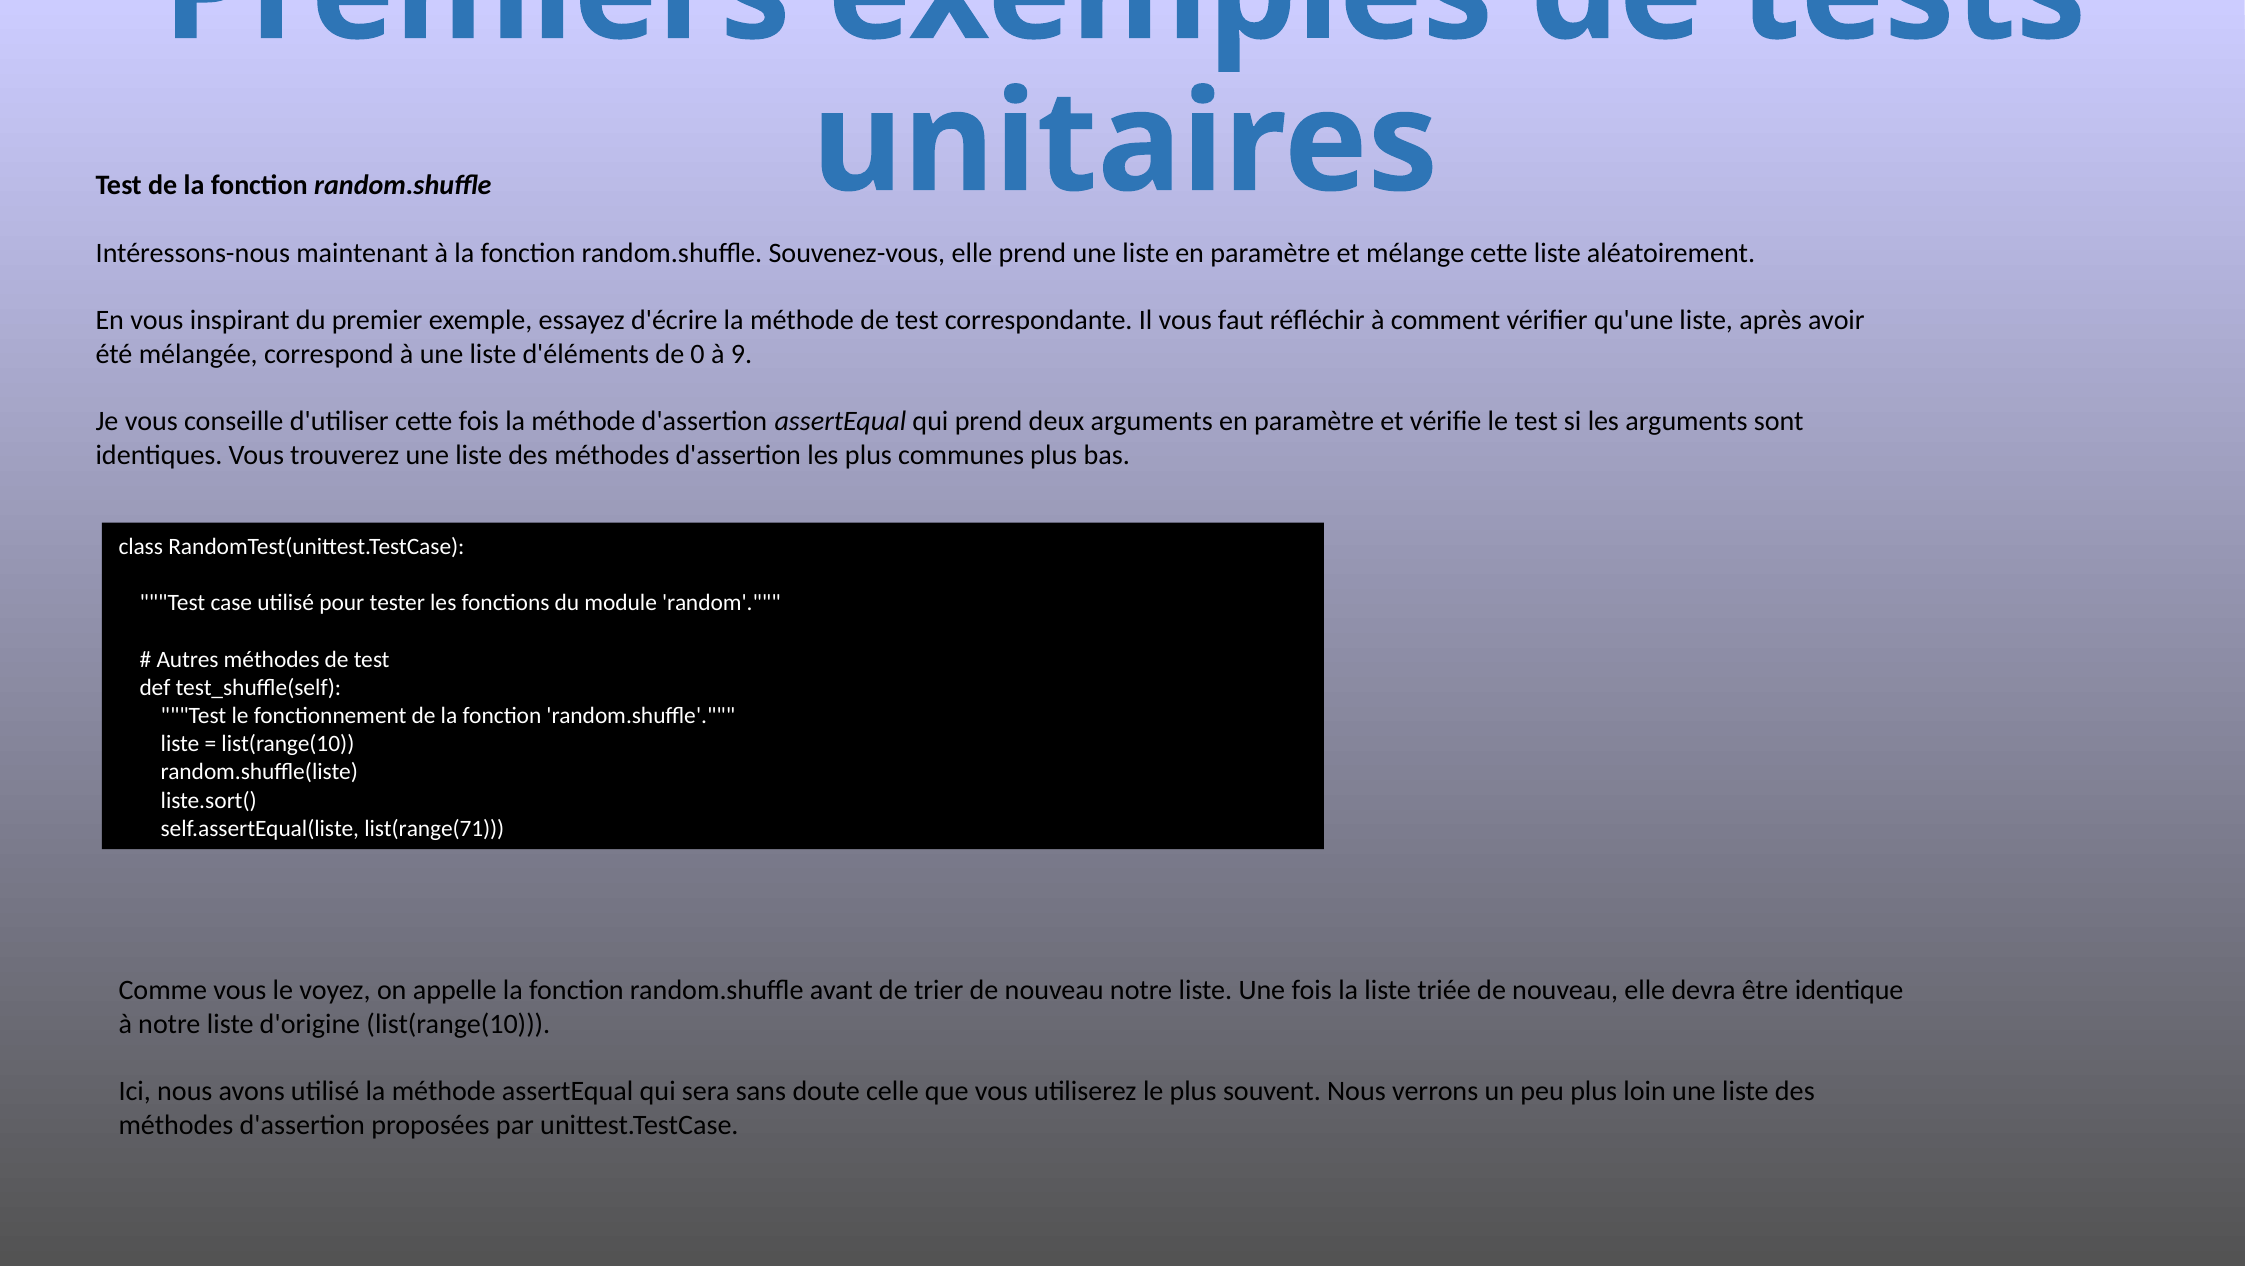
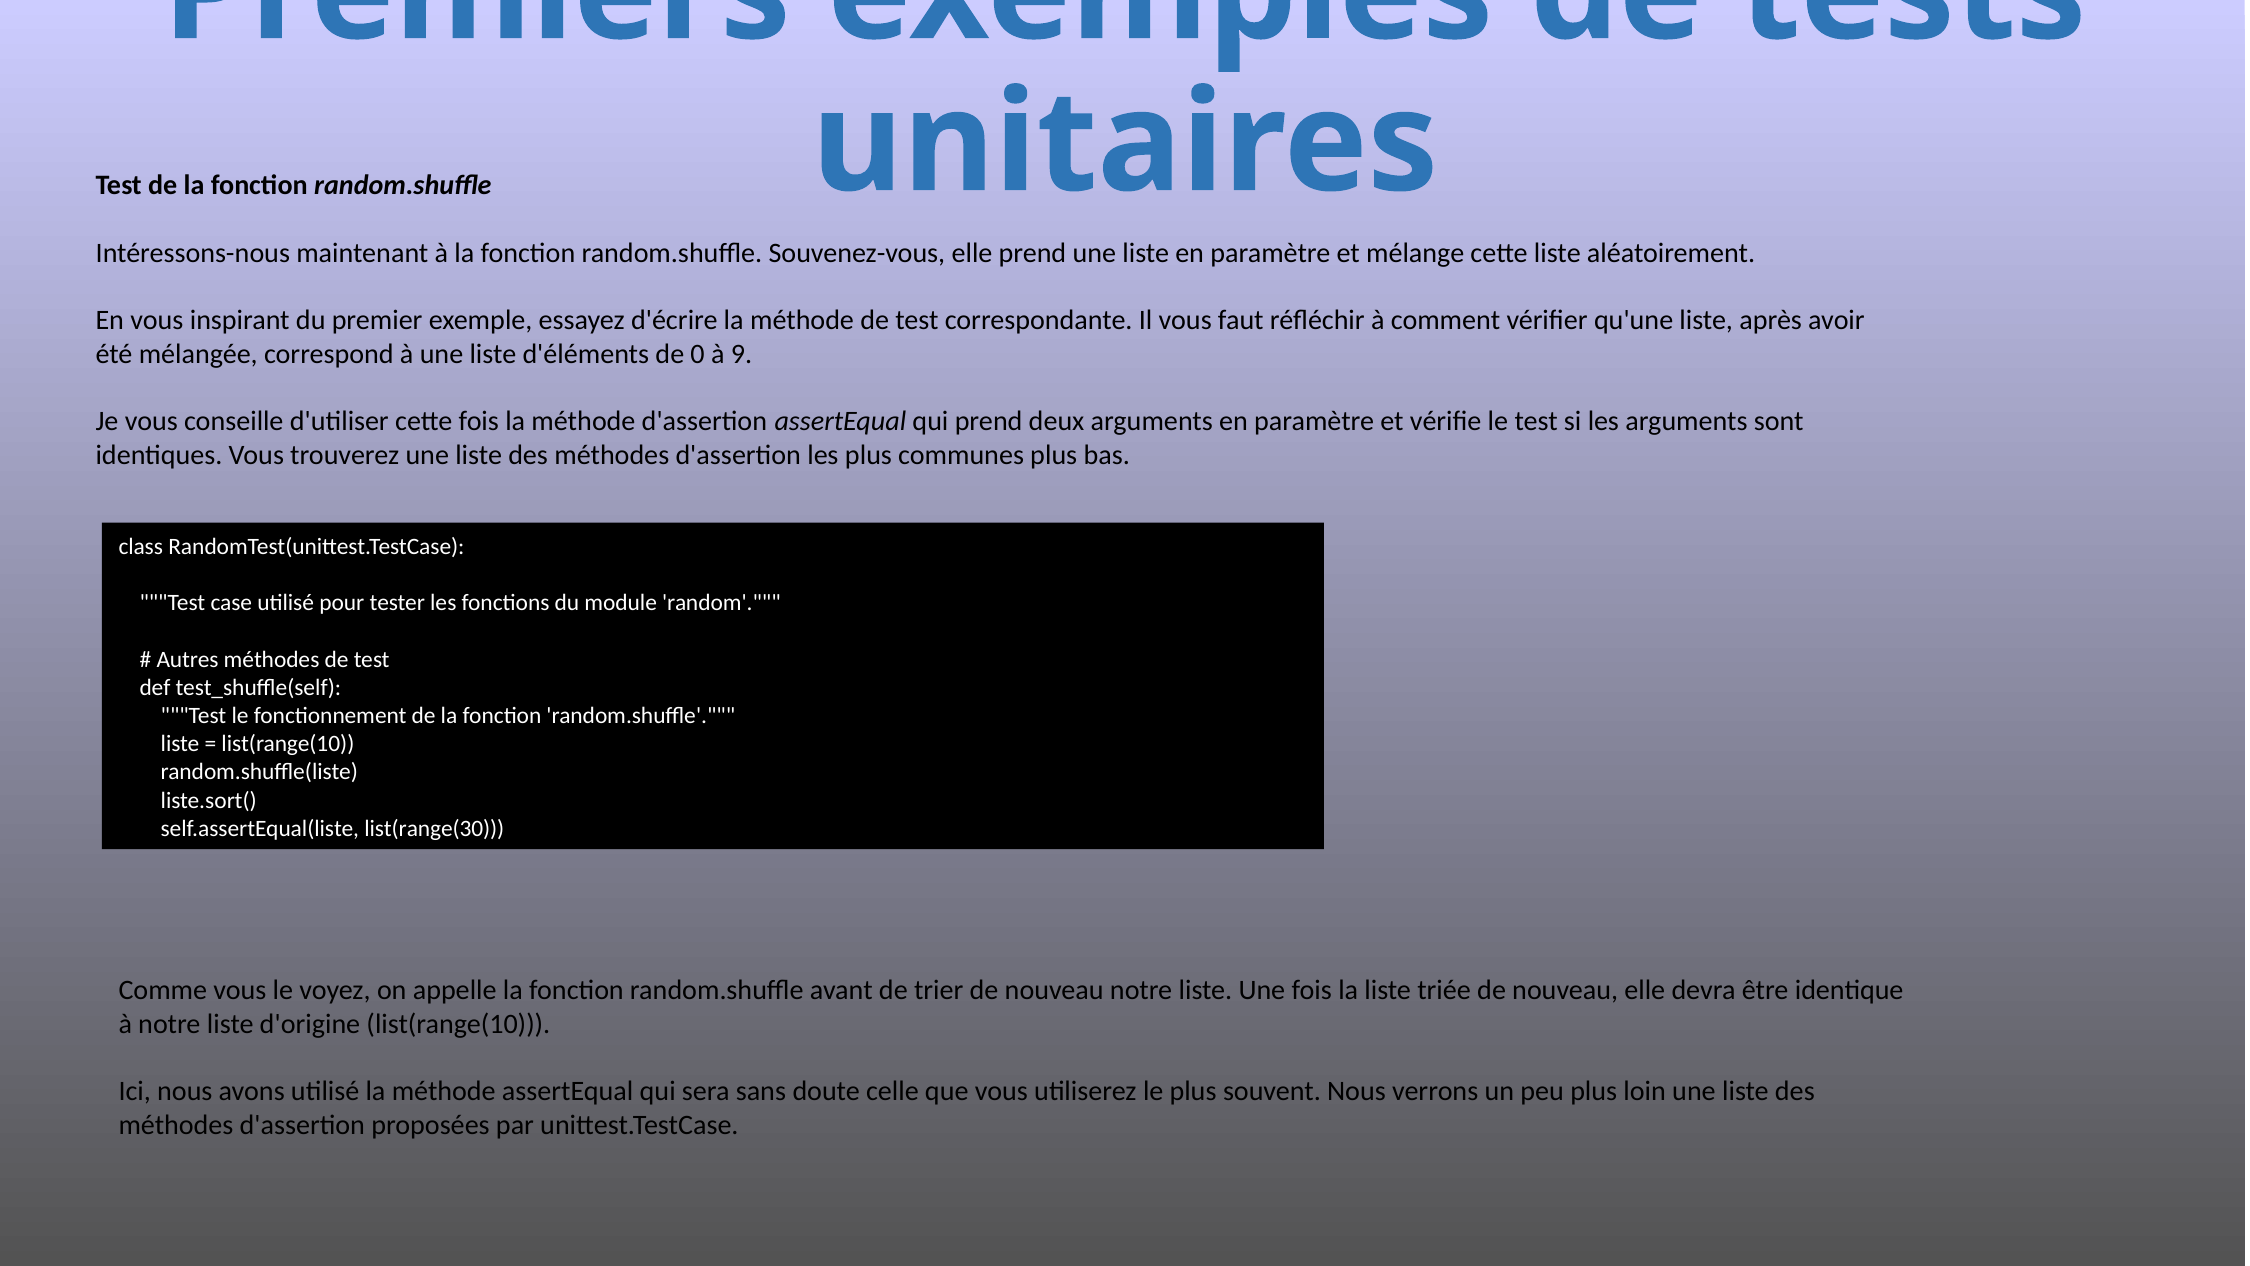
list(range(71: list(range(71 -> list(range(30 (434, 828)
